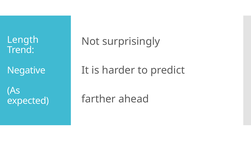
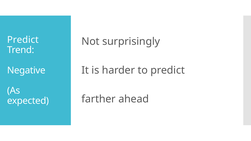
Length: Length -> Predict (23, 40)
